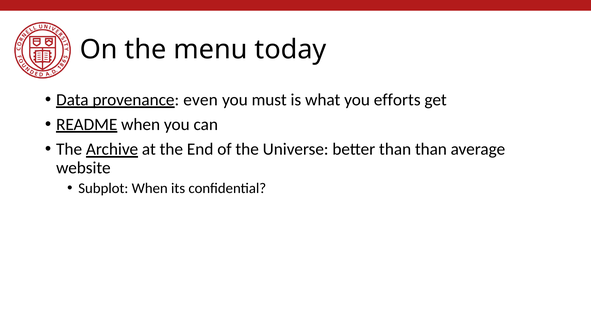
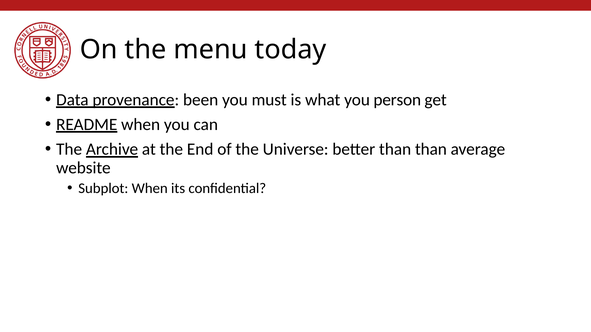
even: even -> been (201, 100)
efforts: efforts -> person (397, 100)
